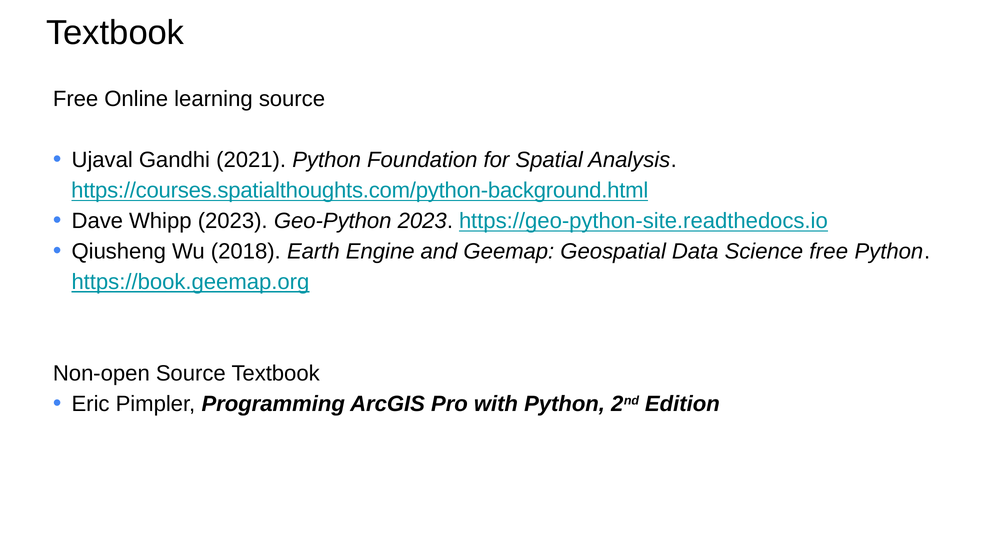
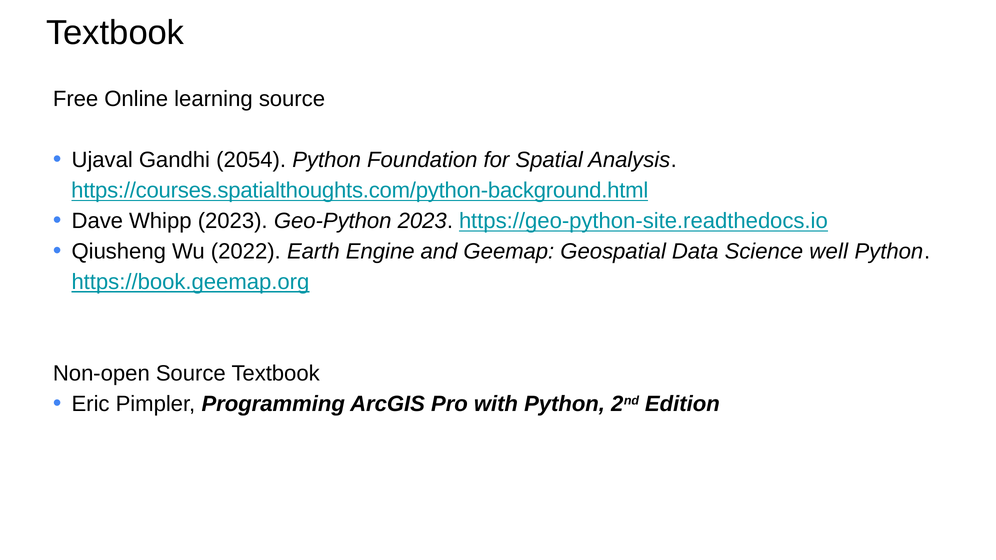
2021: 2021 -> 2054 (251, 160)
2018: 2018 -> 2022 (246, 252)
Science free: free -> well (829, 252)
